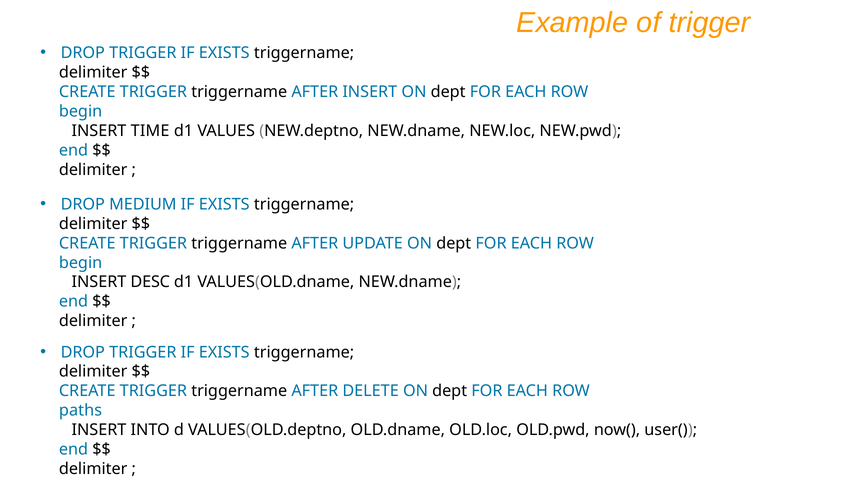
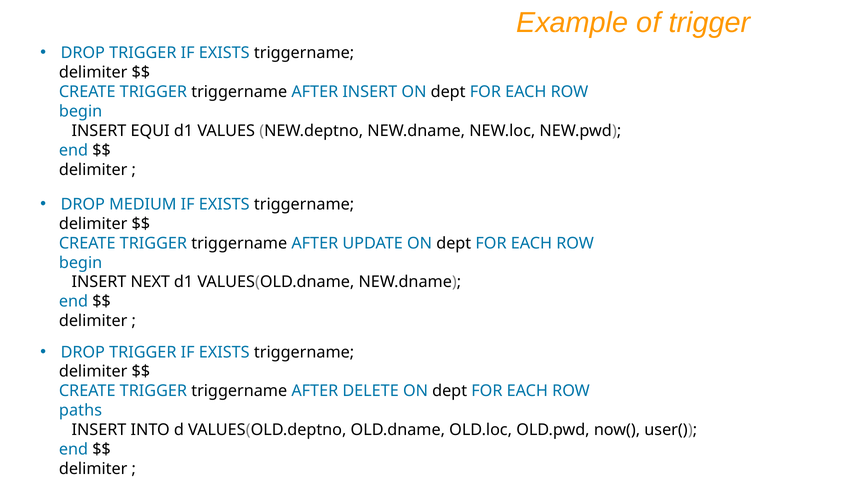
TIME: TIME -> EQUI (150, 131)
DESC: DESC -> NEXT (150, 282)
